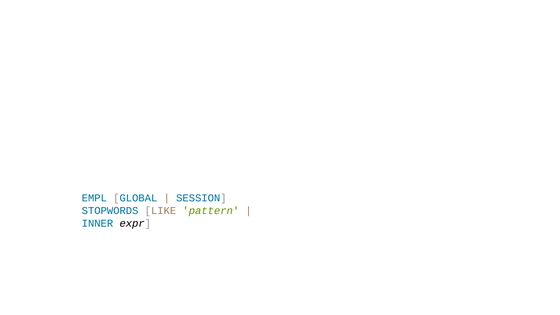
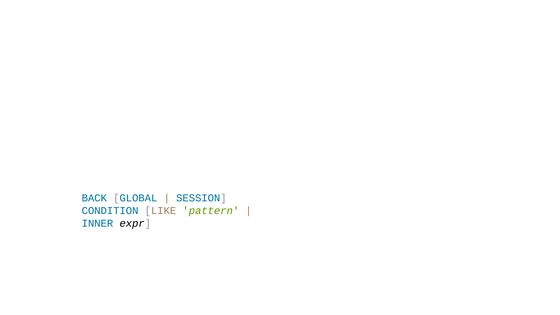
EMPL: EMPL -> BACK (94, 198)
STOPWORDS: STOPWORDS -> CONDITION (110, 211)
